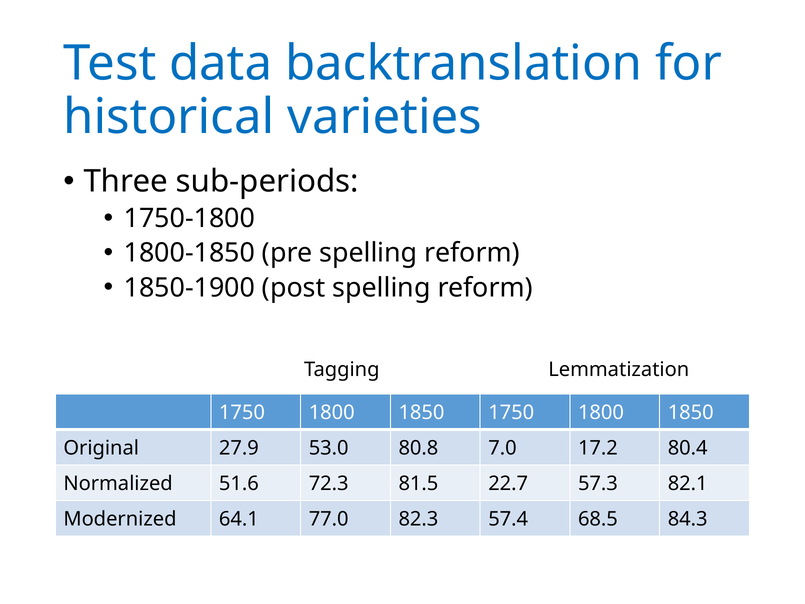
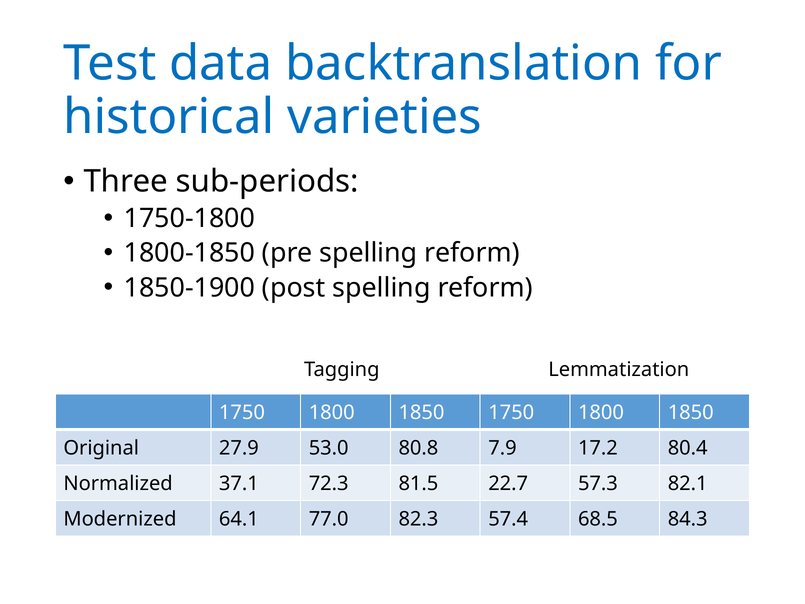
7.0: 7.0 -> 7.9 (502, 448)
51.6: 51.6 -> 37.1 (239, 484)
